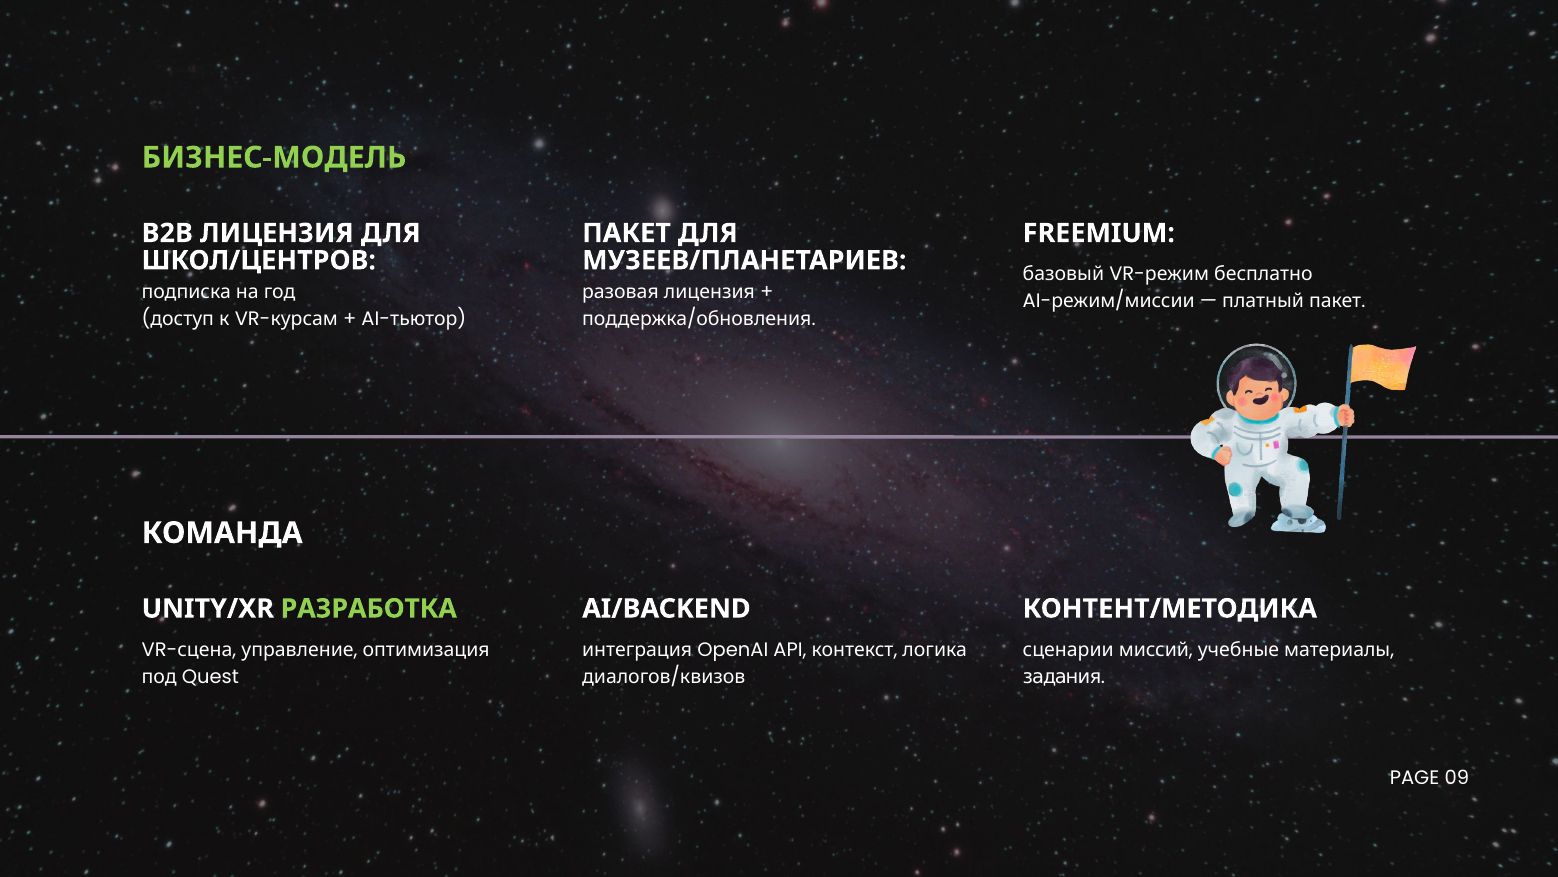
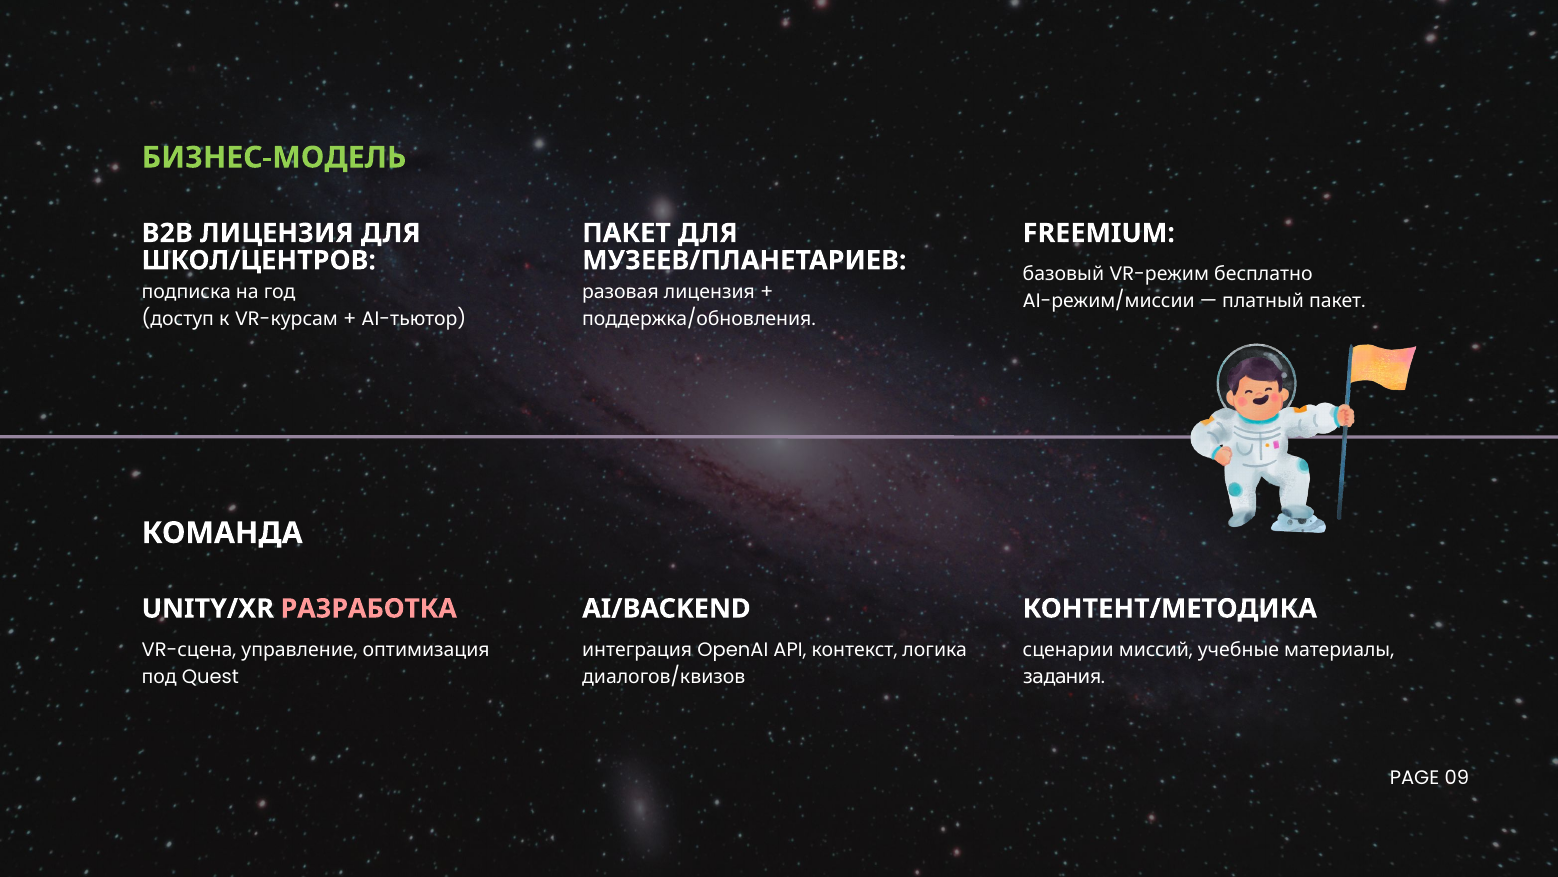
РАЗРАБОТКА colour: light green -> pink (369, 608)
